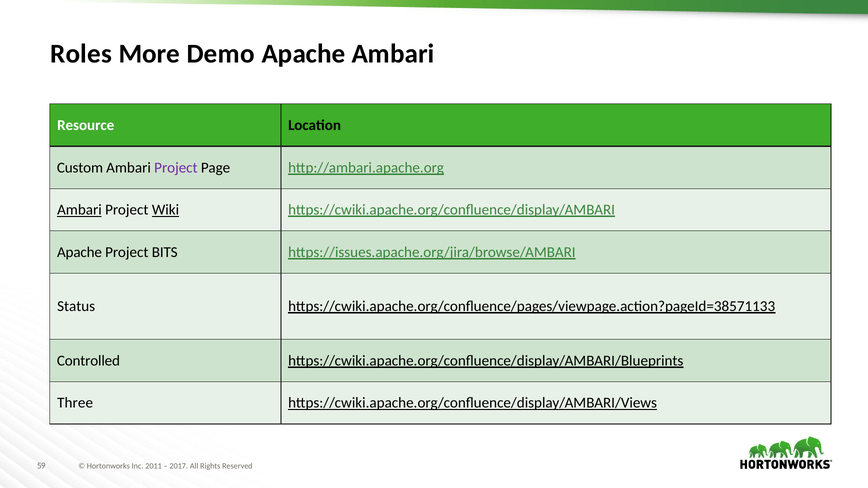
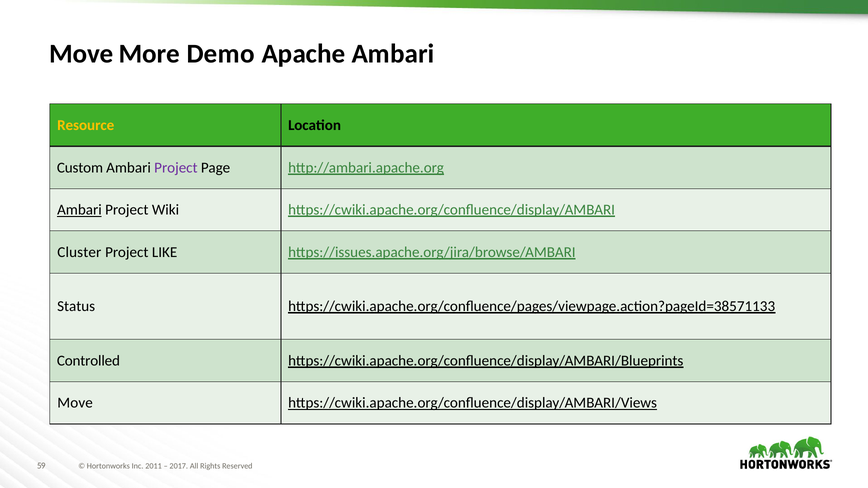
Roles: Roles -> Move (81, 54)
Resource colour: white -> yellow (86, 125)
Wiki underline: present -> none (166, 210)
Apache: Apache -> Cluster (79, 252)
BITS: BITS -> LIKE (165, 252)
Three: Three -> Move (75, 403)
